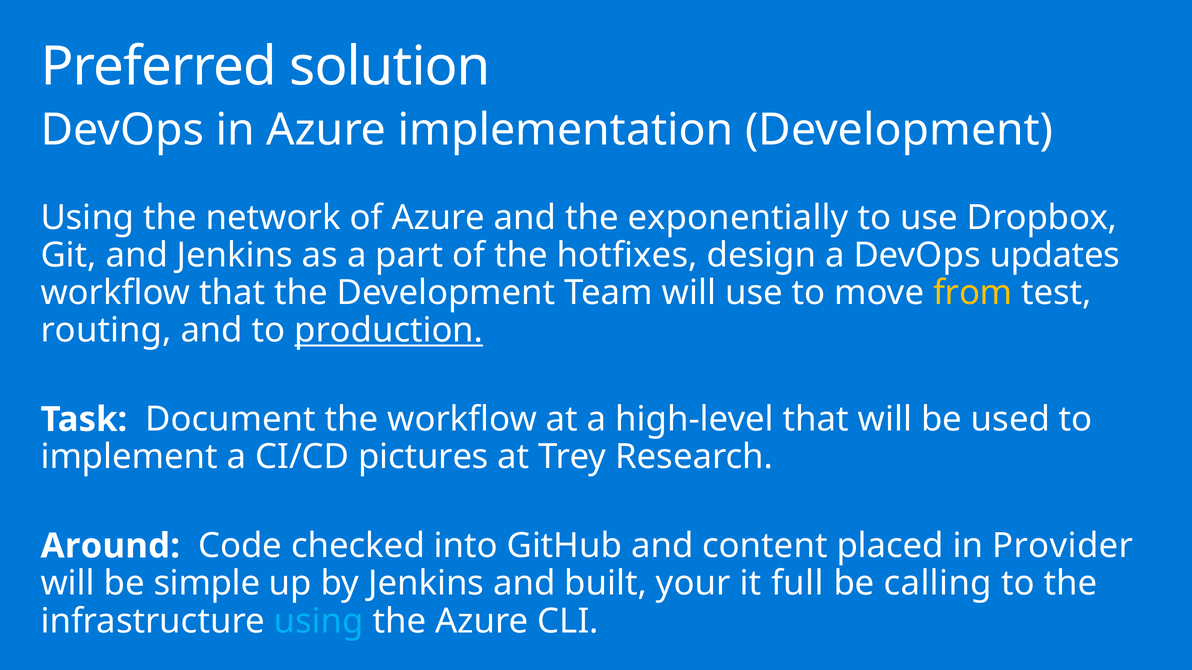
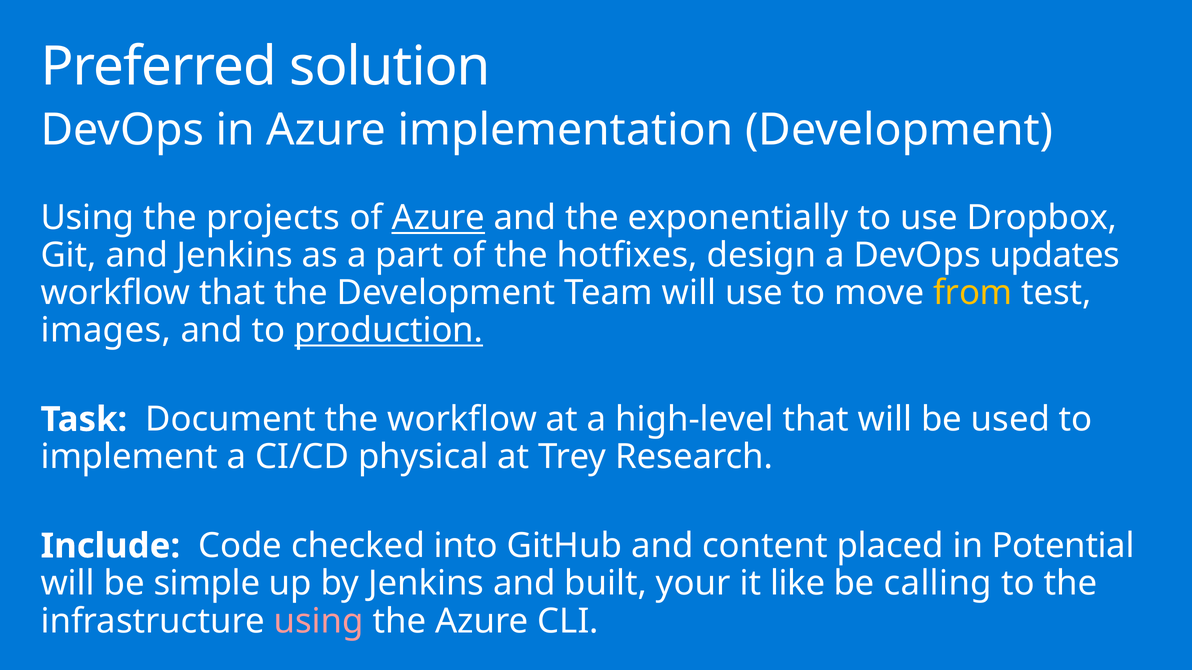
network: network -> projects (273, 218)
Azure underline: none -> present (438, 218)
routing: routing -> images (106, 331)
pictures: pictures -> physical (423, 457)
Around: Around -> Include (110, 546)
Provider: Provider -> Potential (1063, 546)
full: full -> like (798, 584)
using colour: light blue -> pink (319, 621)
